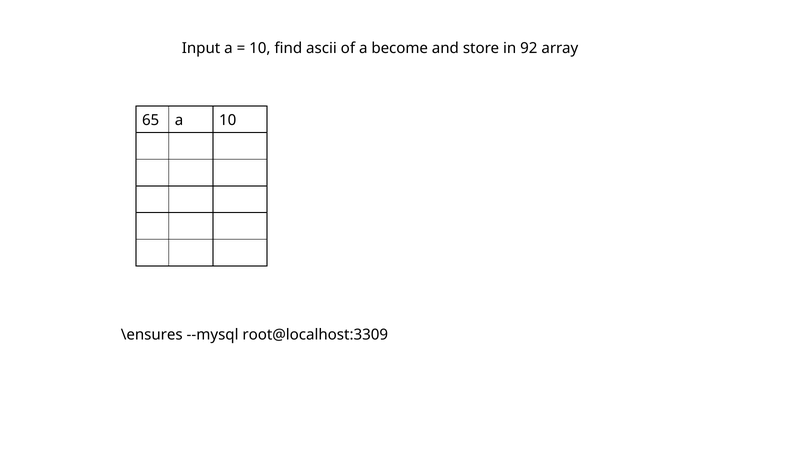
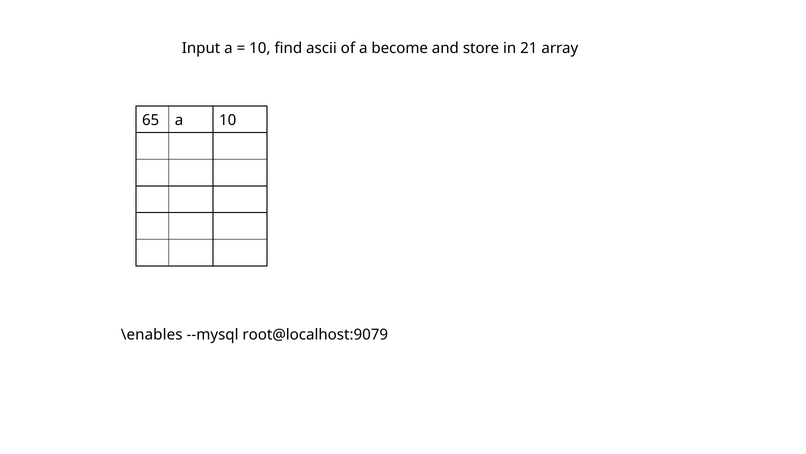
92: 92 -> 21 (529, 48)
\ensures: \ensures -> \enables (152, 334)
root@localhost:3309: root@localhost:3309 -> root@localhost:9079 (315, 334)
